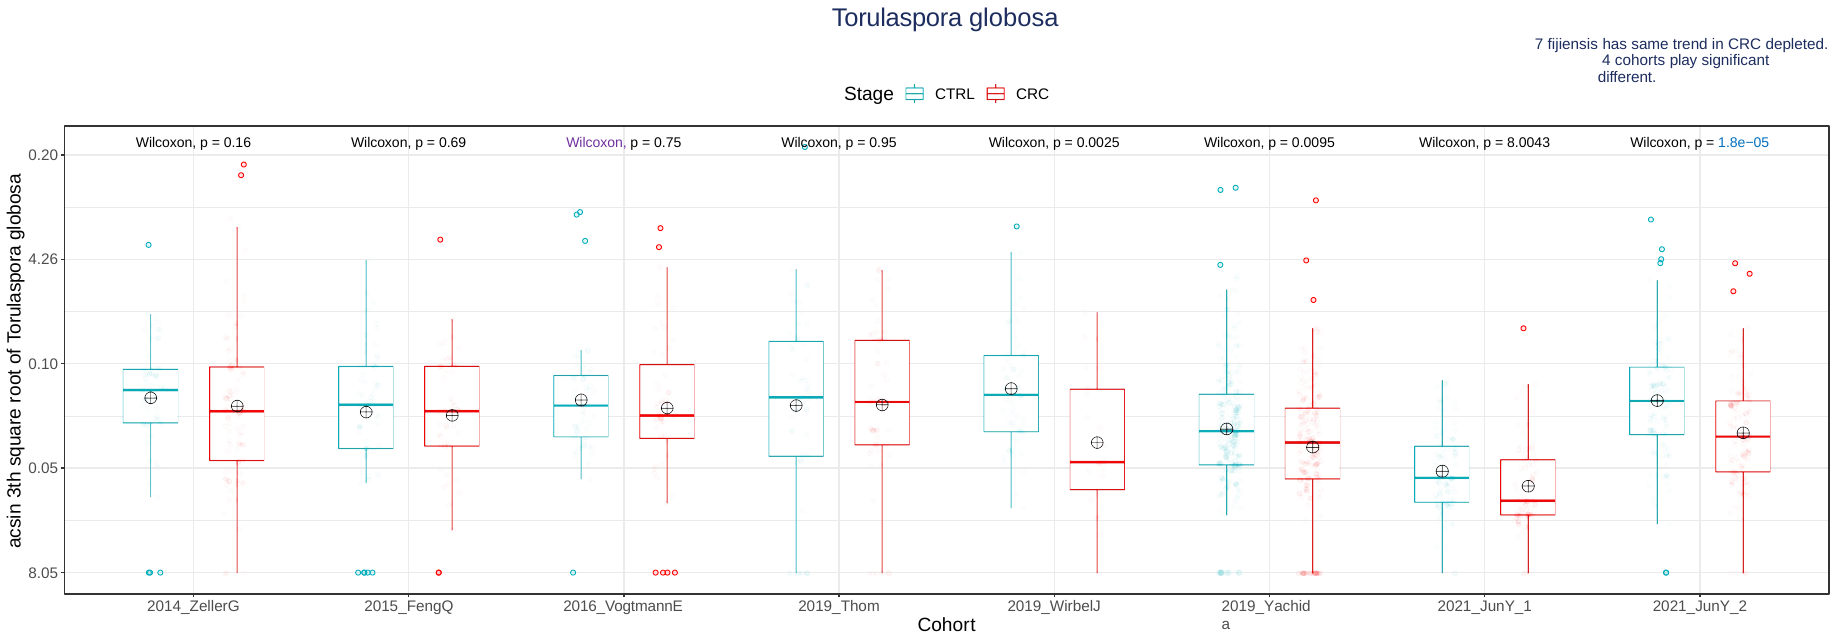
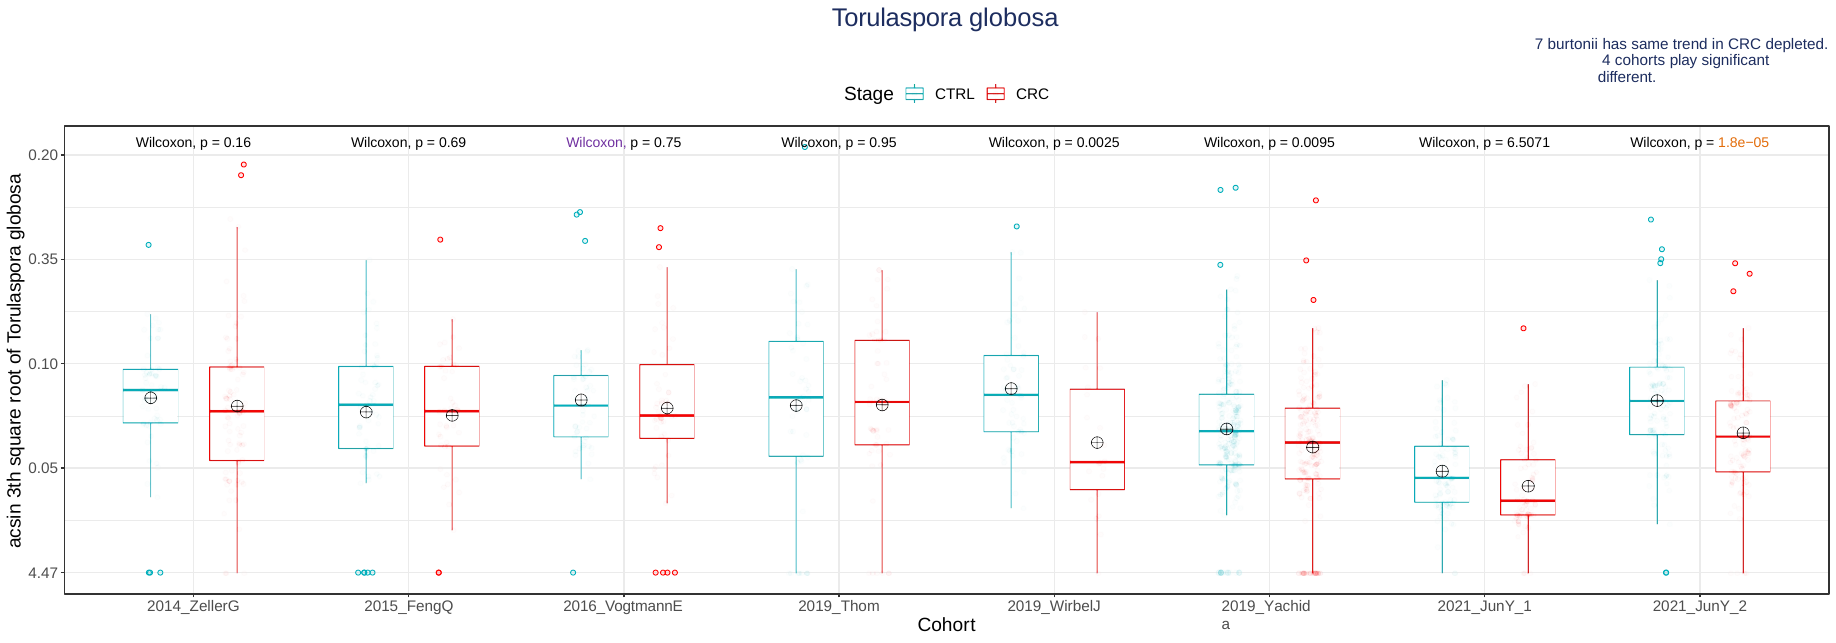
fijiensis: fijiensis -> burtonii (1573, 44)
8.0043: 8.0043 -> 6.5071 (1529, 142)
1.8e−05 colour: blue -> orange (1744, 142)
4.26: 4.26 -> 0.35 (43, 260)
8.05: 8.05 -> 4.47 (43, 573)
